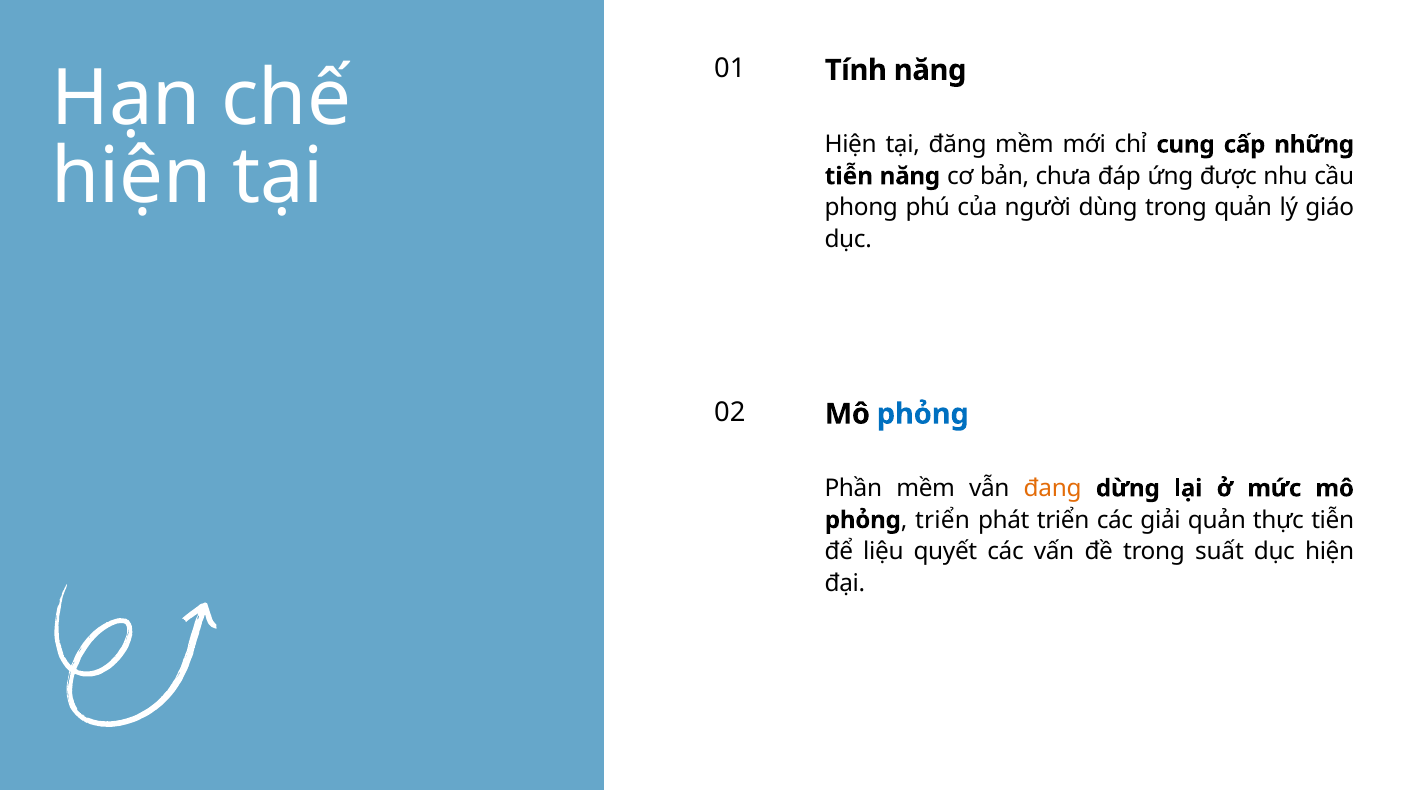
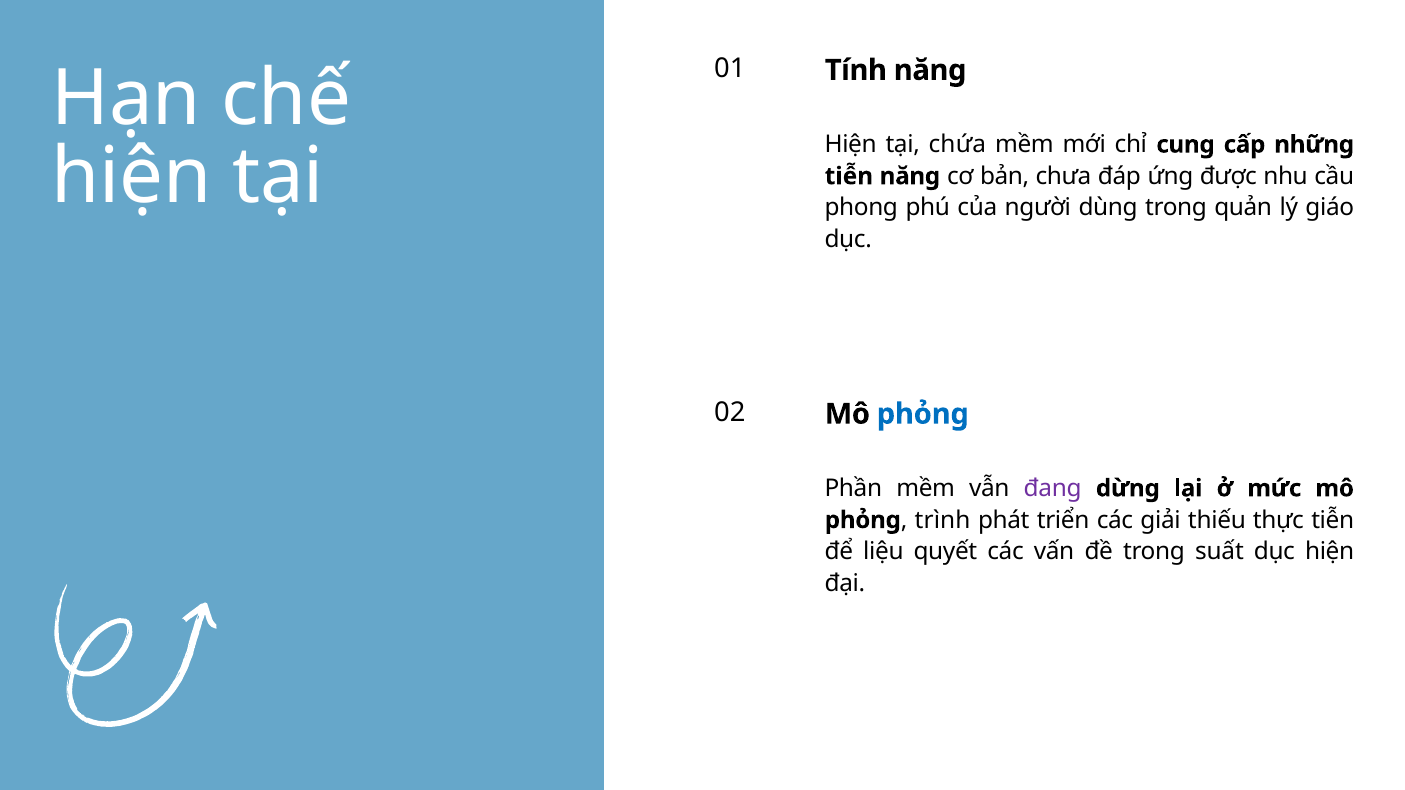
đăng: đăng -> chứa (957, 145)
đang colour: orange -> purple (1053, 489)
triển: triển -> trình (943, 520)
giải quản: quản -> thiếu (1217, 520)
